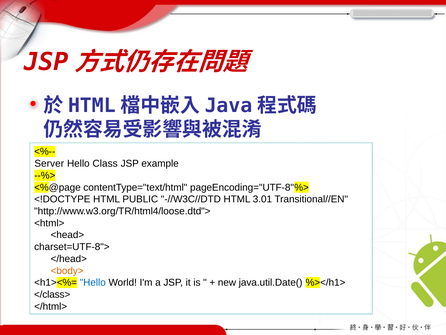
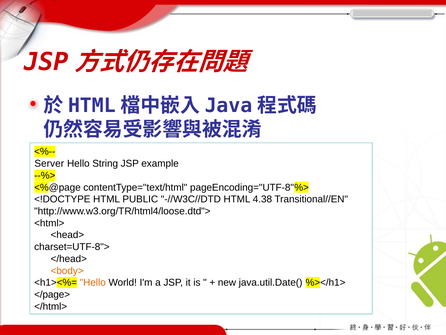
Class: Class -> String (105, 163)
3.01: 3.01 -> 4.38 (262, 199)
Hello colour: blue -> orange (93, 282)
</class>: </class> -> </page> (52, 294)
